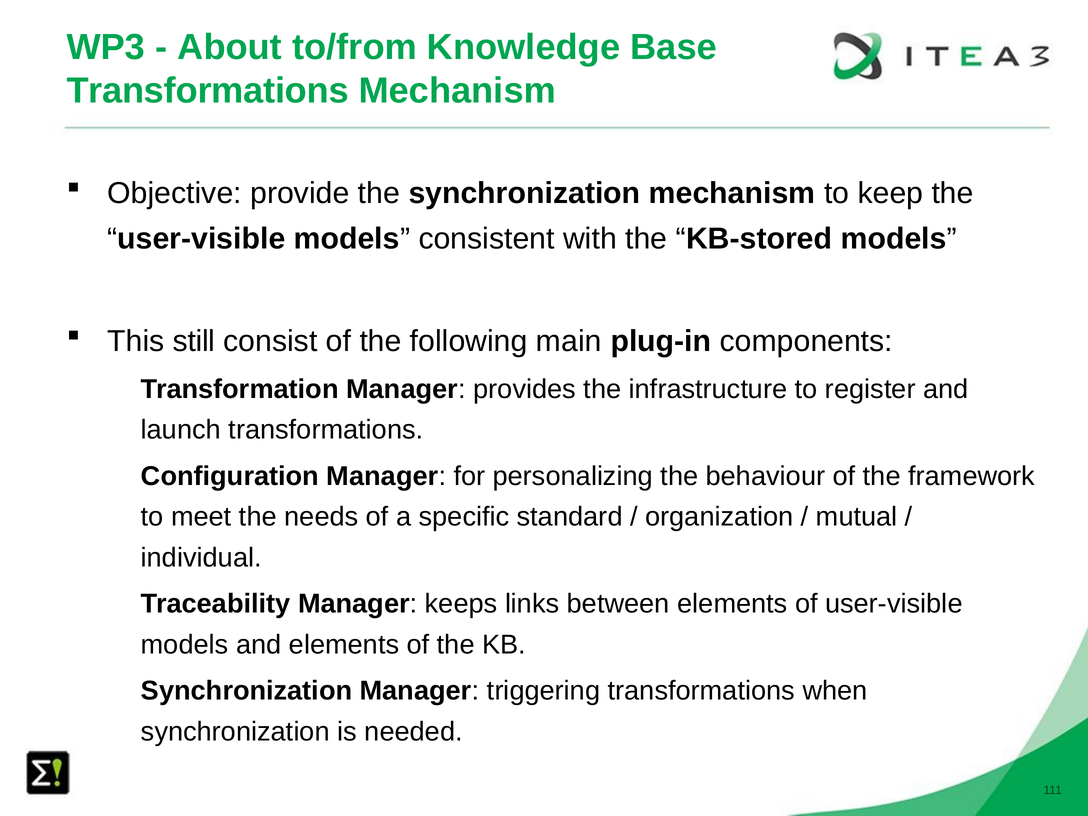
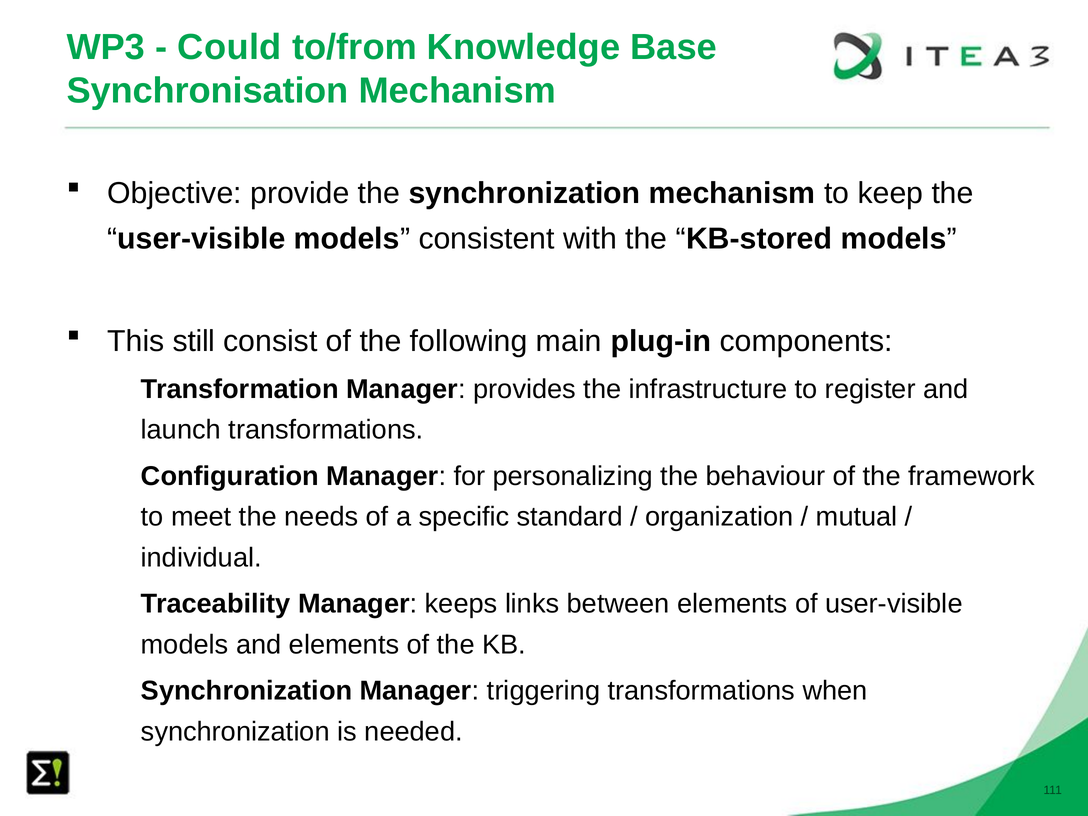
About: About -> Could (230, 47)
Transformations: Transformations -> Synchronisation (208, 91)
